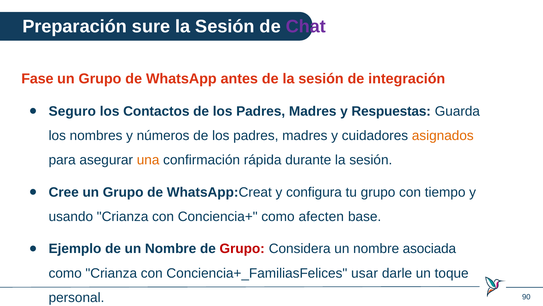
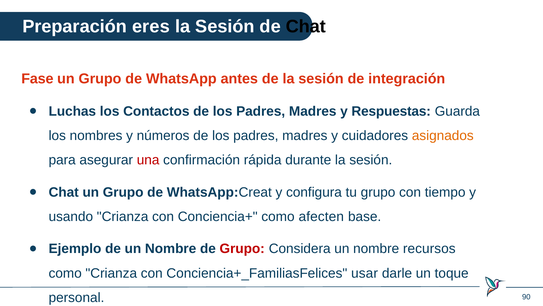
sure: sure -> eres (151, 27)
Chat colour: purple -> black (306, 27)
Seguro: Seguro -> Luchas (72, 111)
una colour: orange -> red (148, 160)
Cree: Cree -> Chat (64, 192)
asociada: asociada -> recursos (429, 248)
